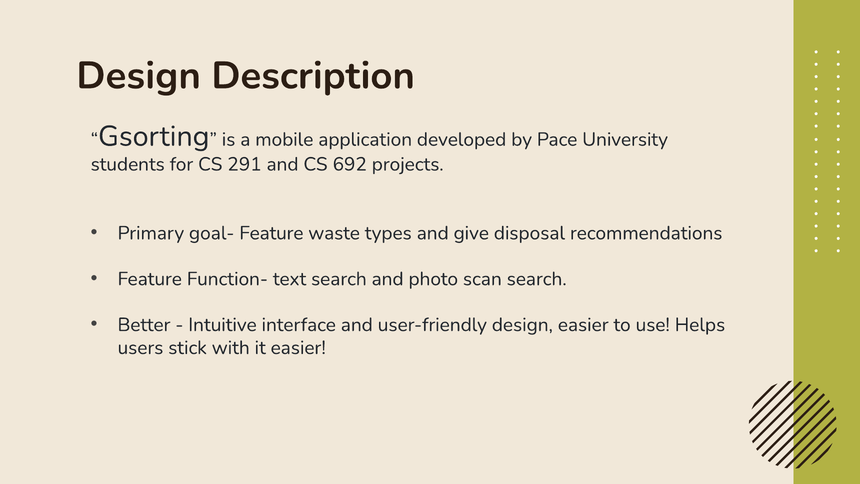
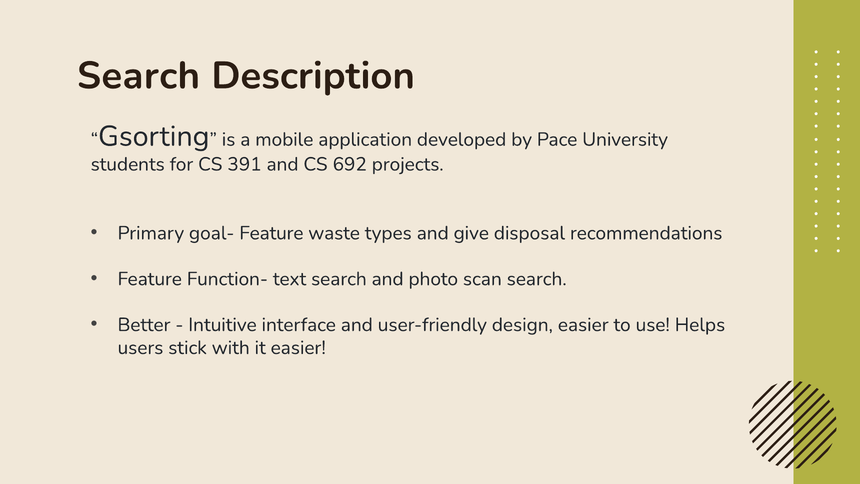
Design: Design -> Search (138, 76)
291: 291 -> 391 (244, 164)
